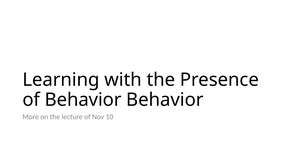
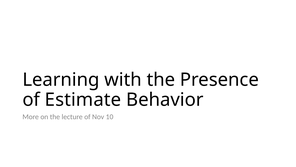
of Behavior: Behavior -> Estimate (83, 100)
